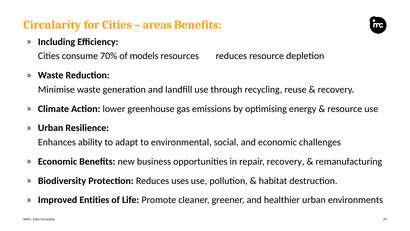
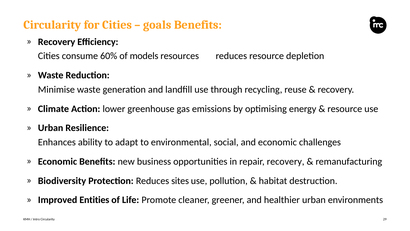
areas: areas -> goals (157, 25)
Including: Including -> Recovery (57, 42)
70%: 70% -> 60% (109, 56)
uses: uses -> sites (180, 180)
